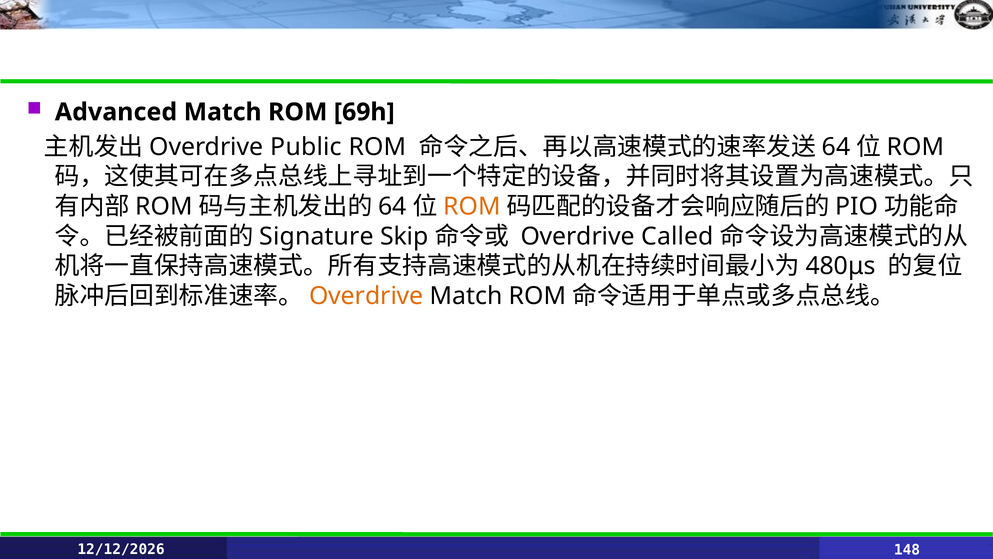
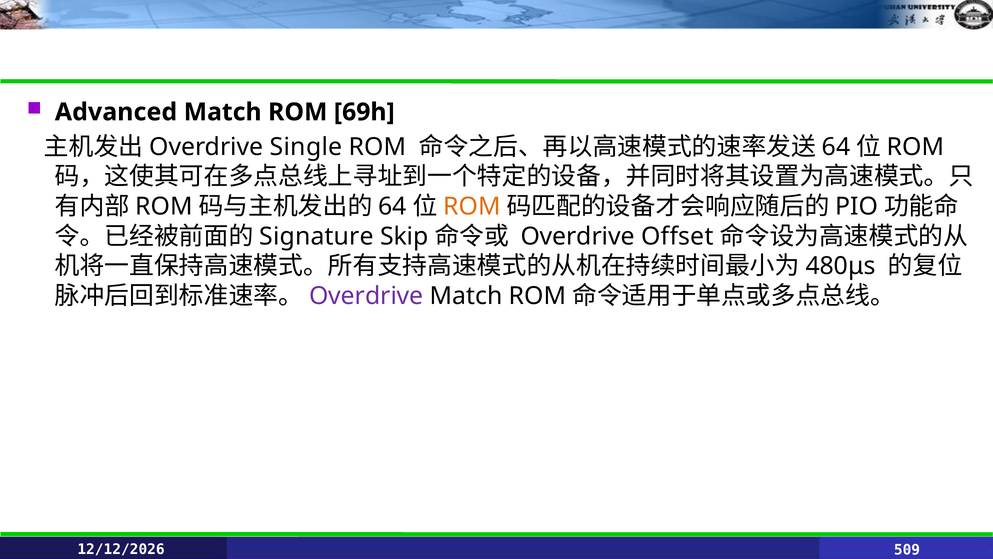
Public: Public -> Single (306, 147)
Called: Called -> Offset (677, 236)
Overdrive colour: orange -> purple (366, 296)
148: 148 -> 509 (907, 549)
